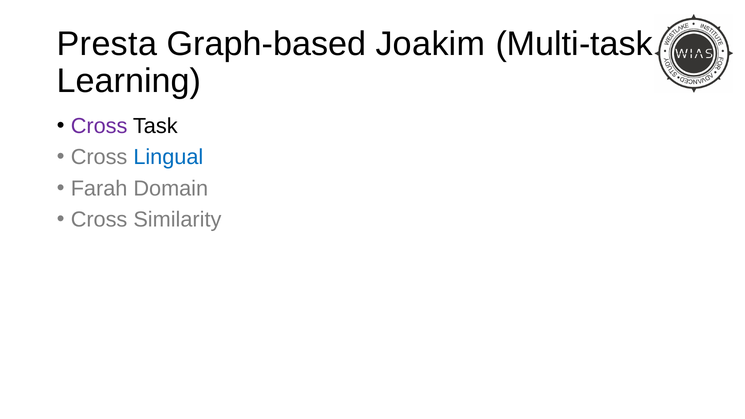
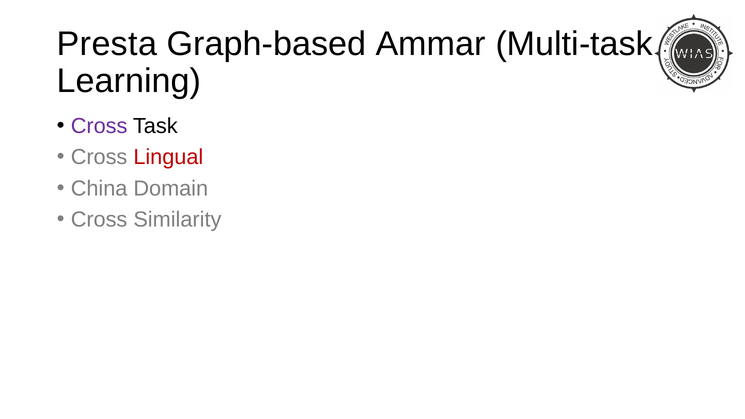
Joakim: Joakim -> Ammar (431, 44)
Lingual colour: blue -> red (168, 157)
Farah: Farah -> China (99, 188)
